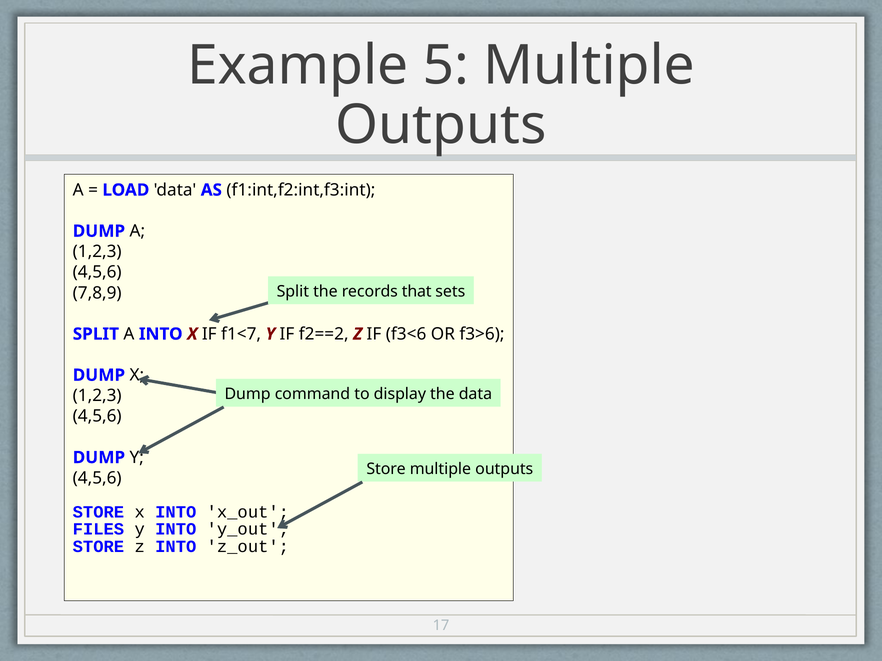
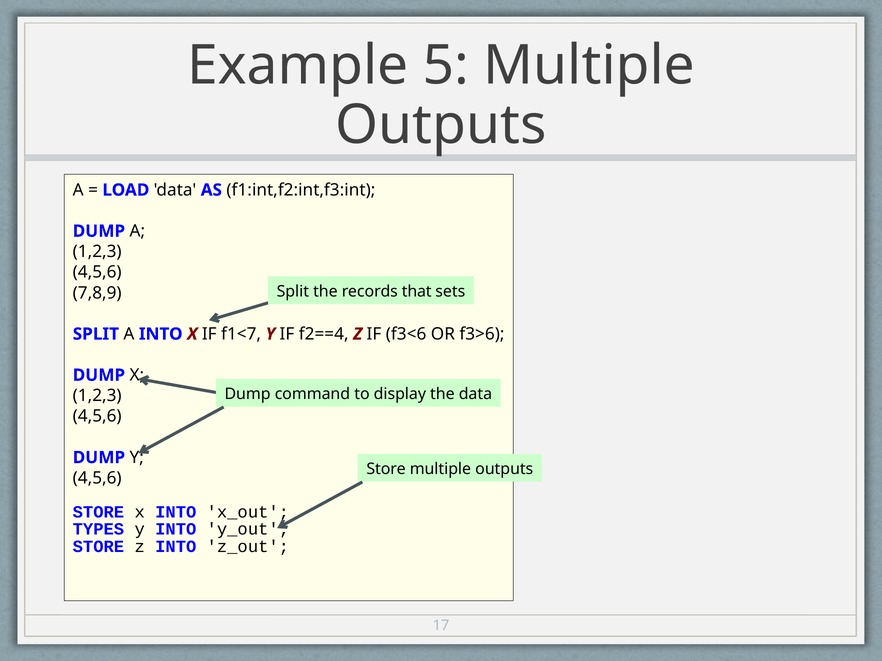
f2==2: f2==2 -> f2==4 (324, 334)
FILES: FILES -> TYPES (98, 530)
